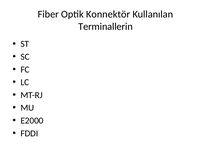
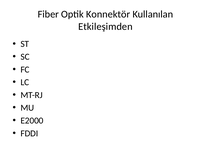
Terminallerin: Terminallerin -> Etkileşimden (105, 27)
